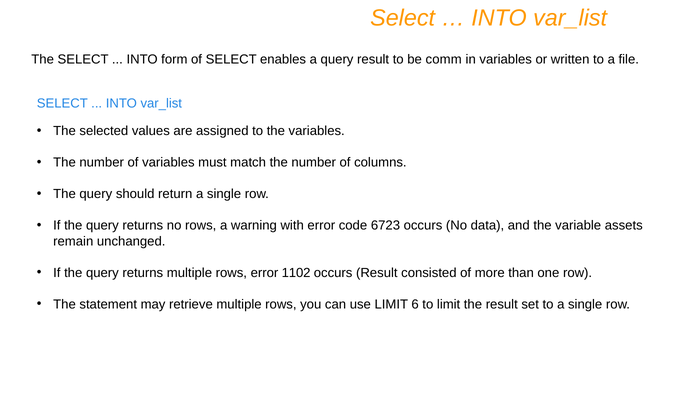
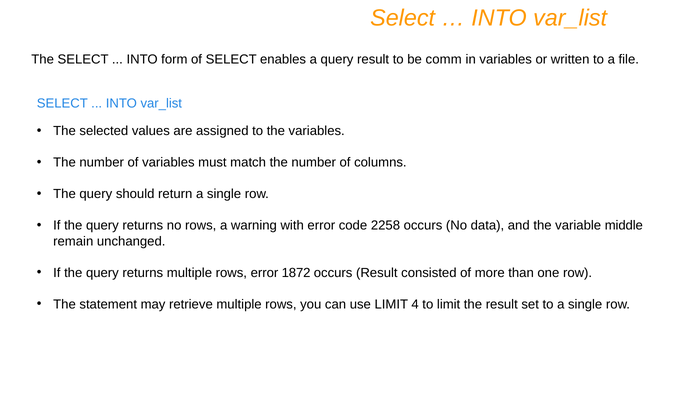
6723: 6723 -> 2258 (385, 225)
assets: assets -> middle (624, 225)
1102: 1102 -> 1872 (296, 273)
6: 6 -> 4 (415, 304)
